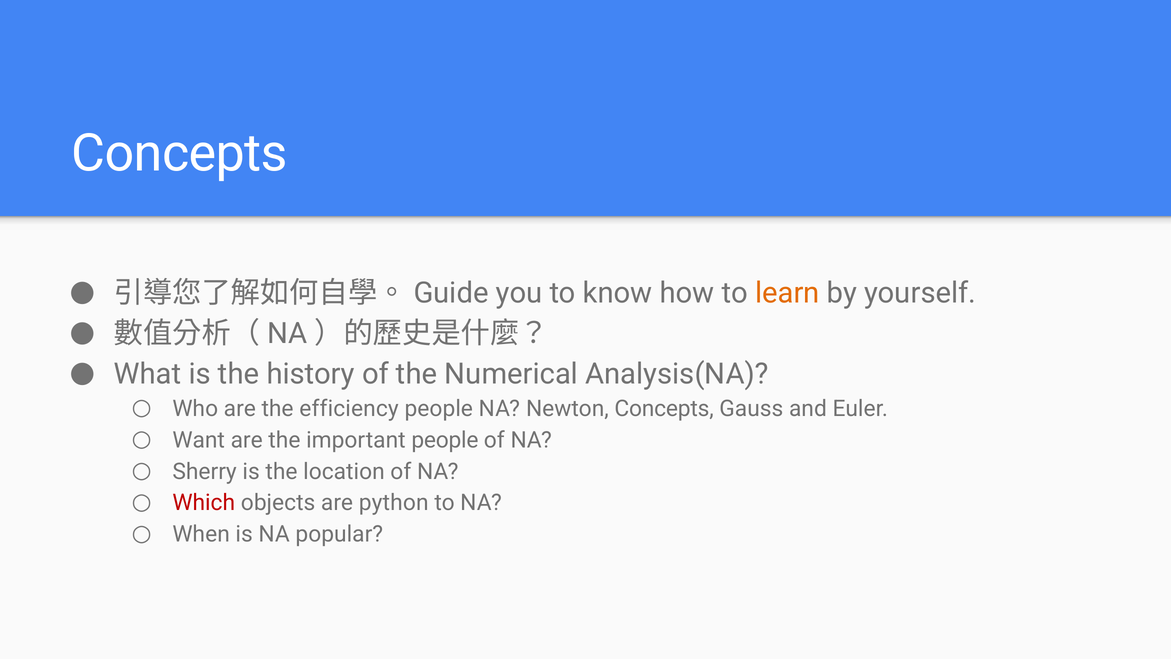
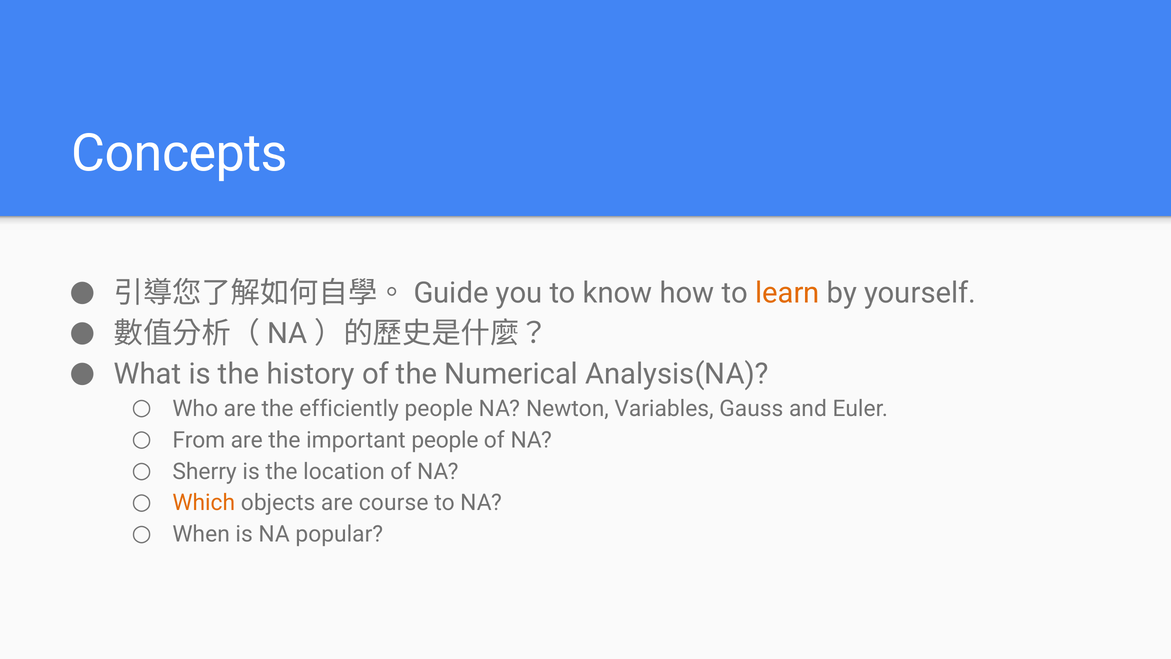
efficiency: efficiency -> efficiently (349, 409)
Newton Concepts: Concepts -> Variables (664, 409)
Want: Want -> From (199, 440)
Which colour: red -> orange (204, 503)
python: python -> course (394, 503)
